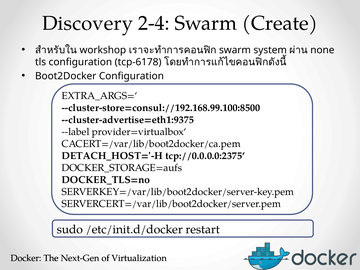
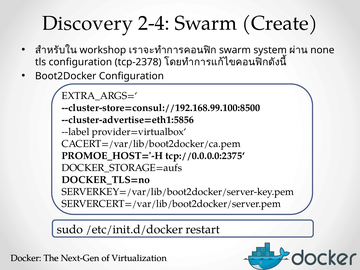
tcp-6178: tcp-6178 -> tcp-2378 (138, 62)
--cluster-advertise=eth1:9375: --cluster-advertise=eth1:9375 -> --cluster-advertise=eth1:5856 (128, 120)
DETACH_HOST='-H: DETACH_HOST='-H -> PROMOE_HOST='-H (112, 156)
